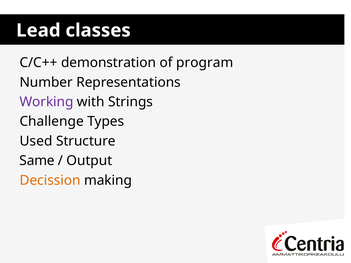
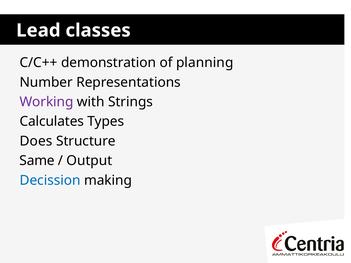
program: program -> planning (205, 63)
Challenge: Challenge -> Calculates (52, 122)
Used: Used -> Does (36, 141)
Decission colour: orange -> blue (50, 180)
